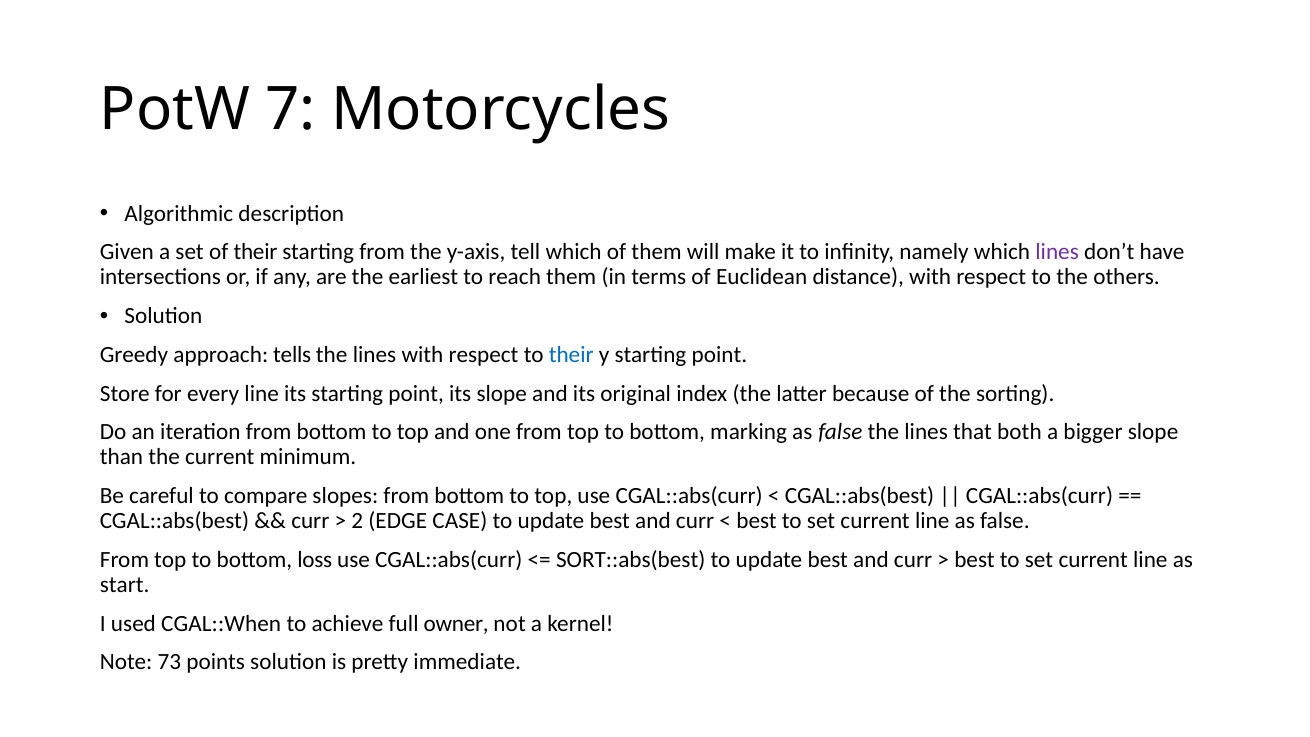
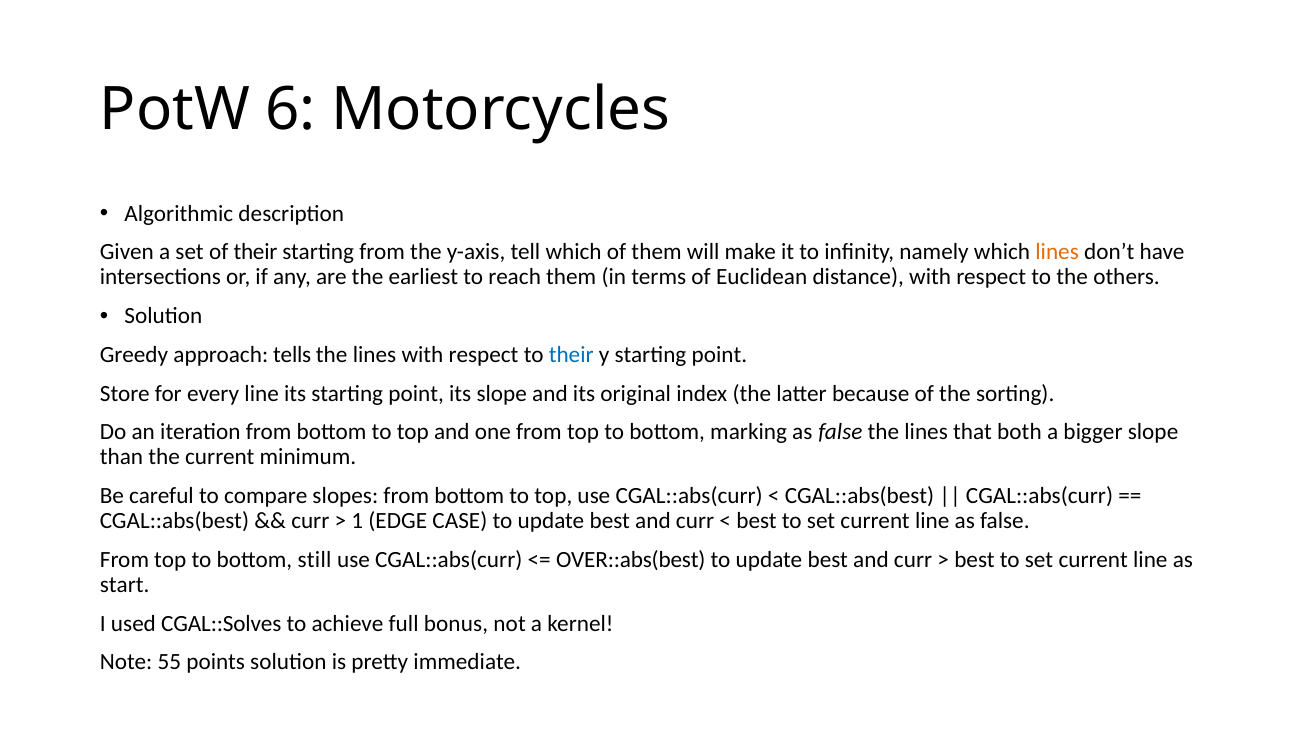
7: 7 -> 6 (291, 110)
lines colour: purple -> orange (1057, 252)
2: 2 -> 1 (357, 521)
loss: loss -> still (315, 560)
SORT::abs(best: SORT::abs(best -> OVER::abs(best (631, 560)
CGAL::When: CGAL::When -> CGAL::Solves (221, 623)
owner: owner -> bonus (456, 623)
73: 73 -> 55 (169, 662)
